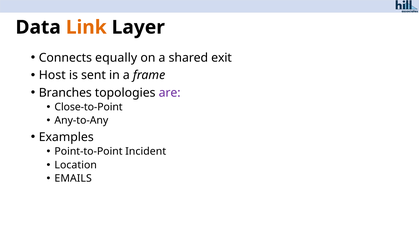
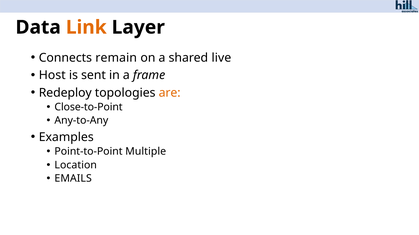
equally: equally -> remain (116, 58)
exit: exit -> live (221, 58)
Branches: Branches -> Redeploy (65, 93)
are colour: purple -> orange (170, 93)
Incident: Incident -> Multiple (146, 152)
